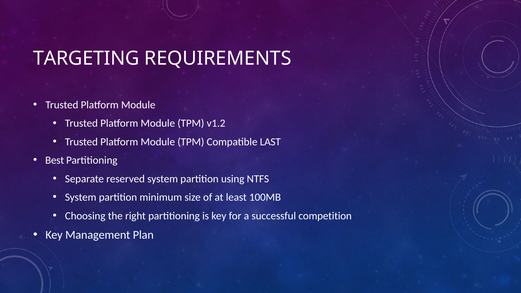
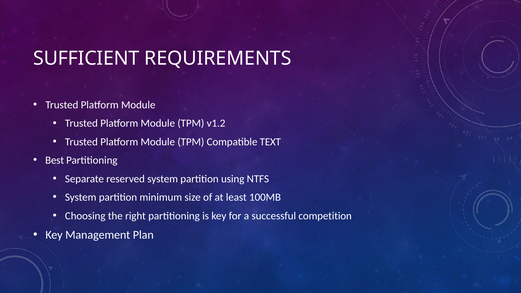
TARGETING: TARGETING -> SUFFICIENT (86, 59)
LAST: LAST -> TEXT (270, 142)
